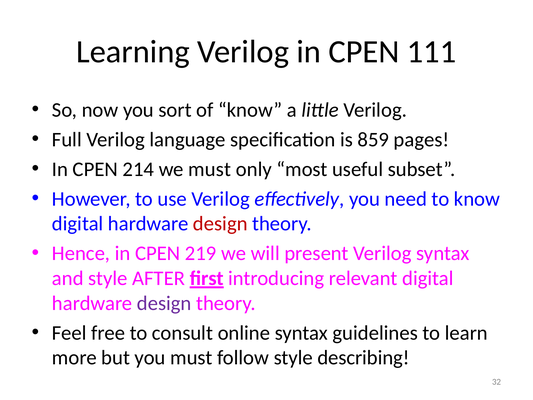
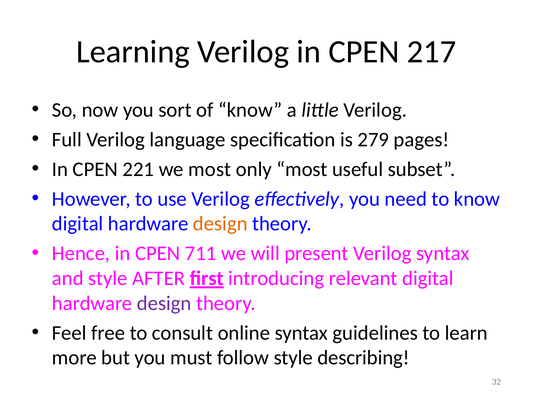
111: 111 -> 217 (432, 52)
859: 859 -> 279 (373, 139)
214: 214 -> 221 (138, 169)
we must: must -> most (210, 169)
design colour: red -> orange (220, 224)
219: 219 -> 711 (201, 253)
